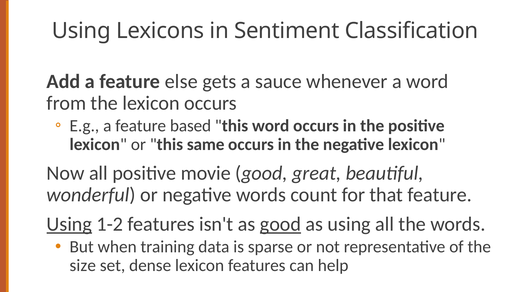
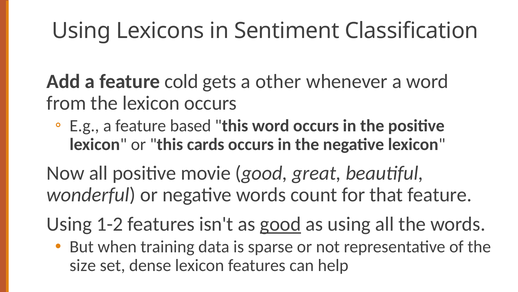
else: else -> cold (181, 81)
sauce: sauce -> other (278, 81)
same: same -> cards (206, 144)
Using underline: present -> none (69, 224)
